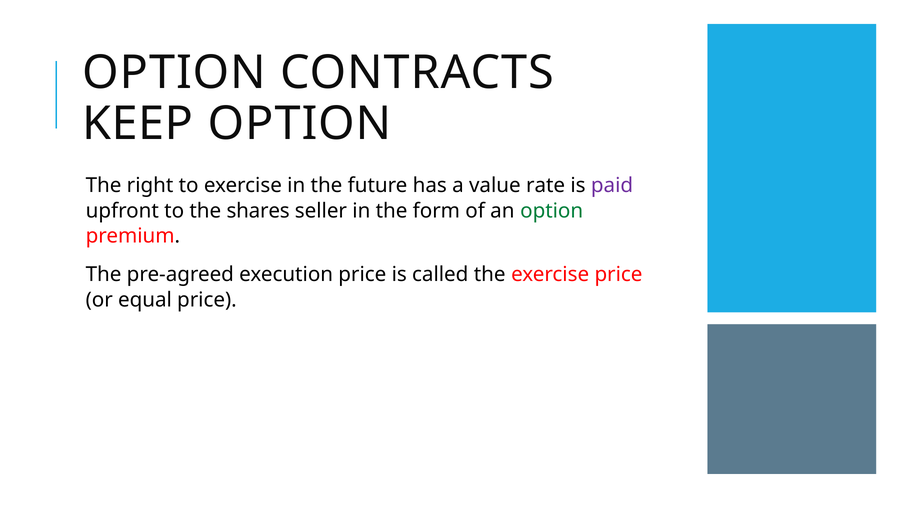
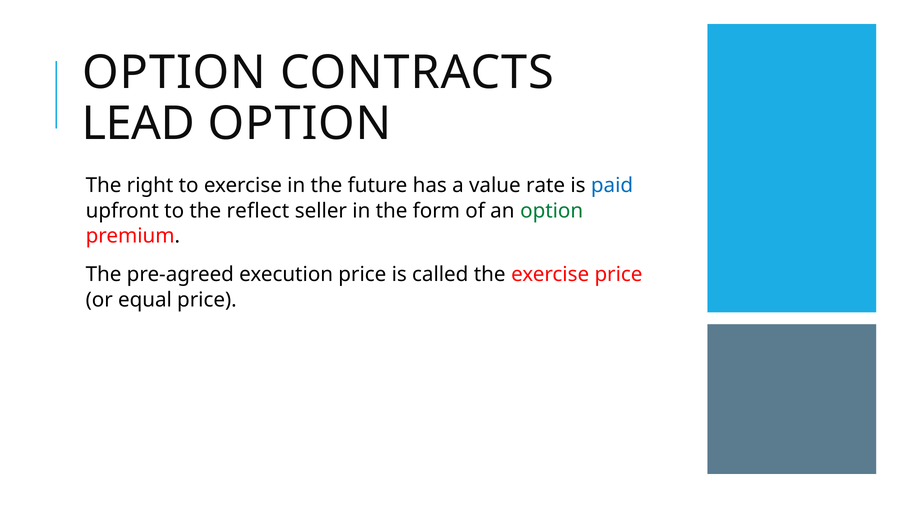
KEEP: KEEP -> LEAD (138, 124)
paid colour: purple -> blue (612, 186)
shares: shares -> reflect (258, 211)
